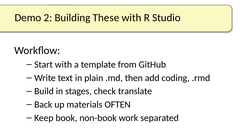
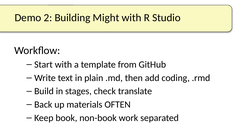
These: These -> Might (106, 18)
